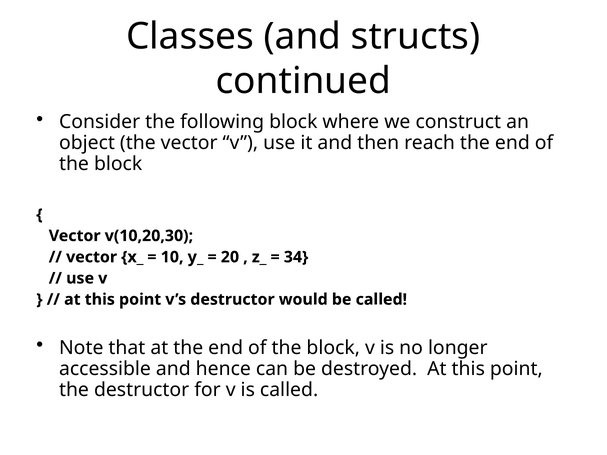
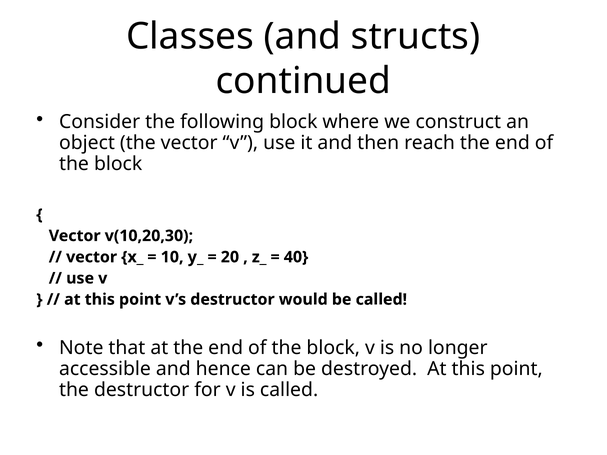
34: 34 -> 40 (296, 257)
